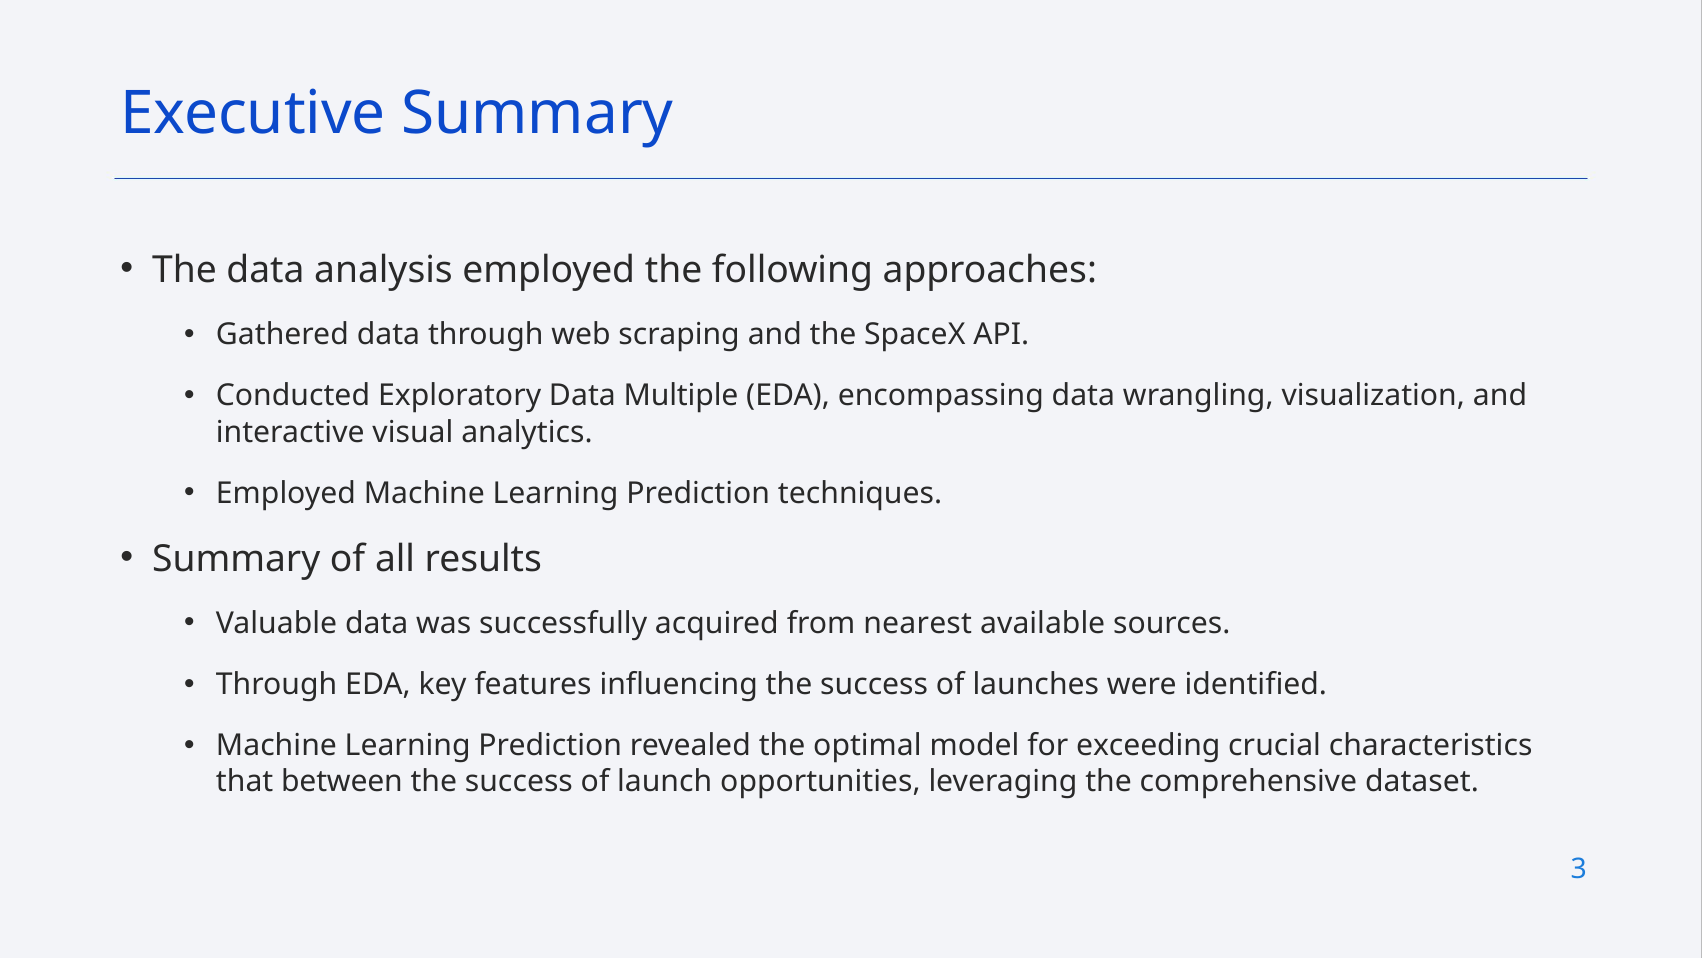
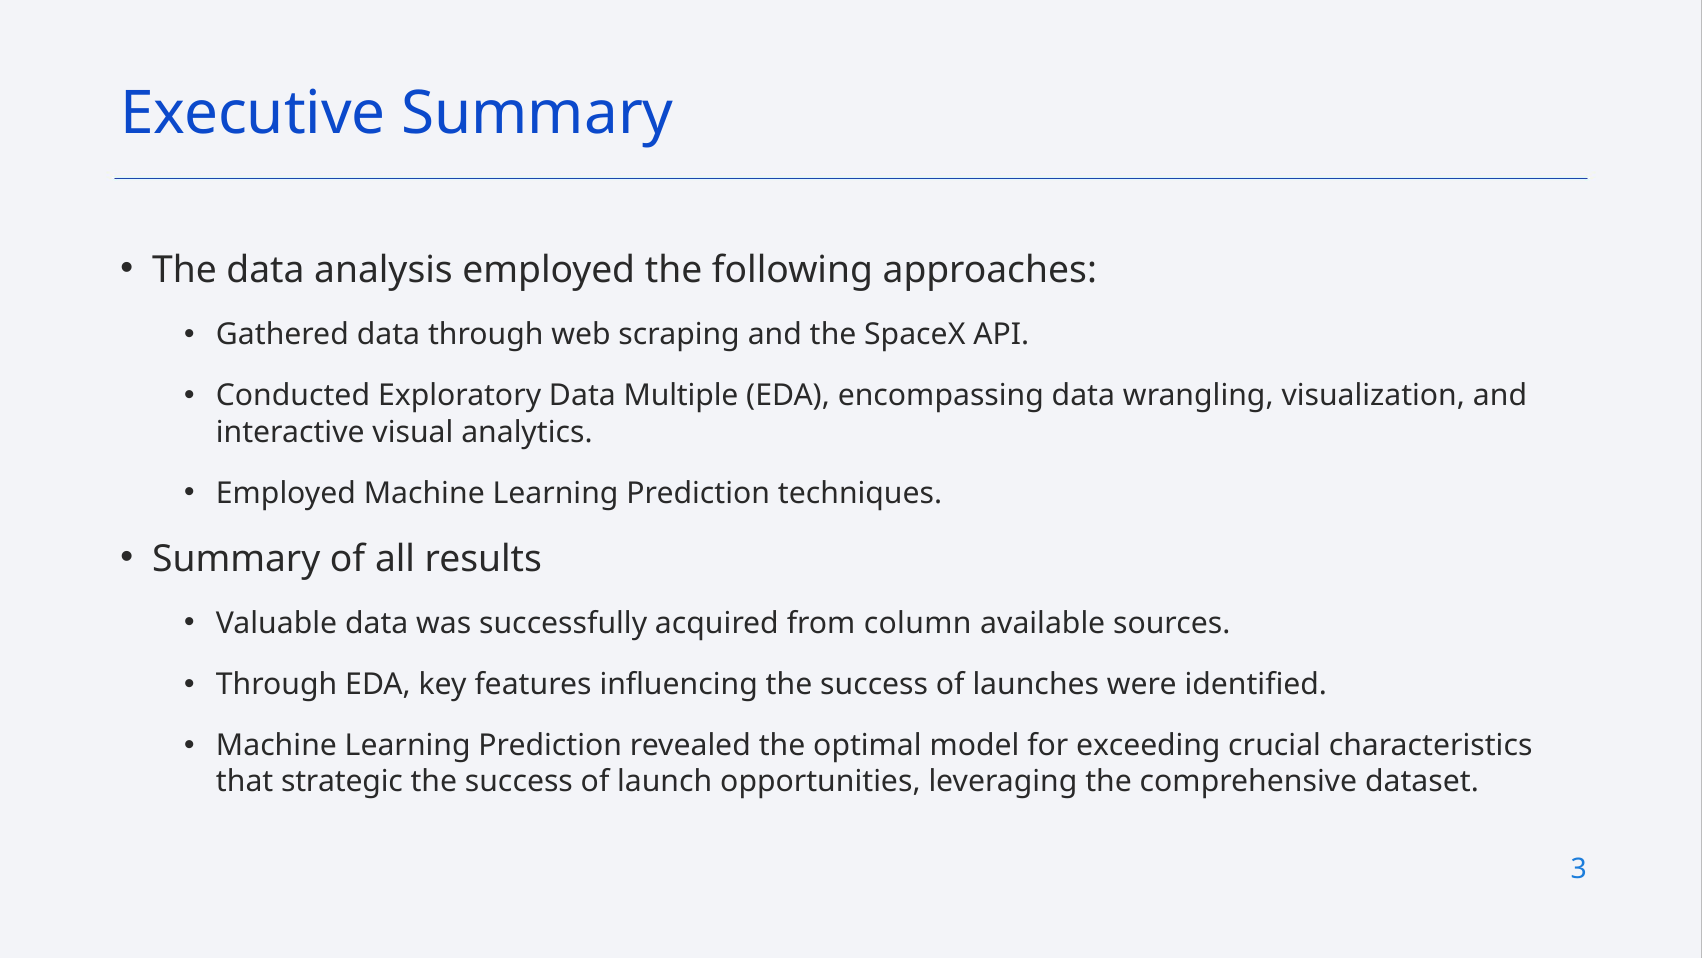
nearest: nearest -> column (918, 623)
between: between -> strategic (342, 782)
